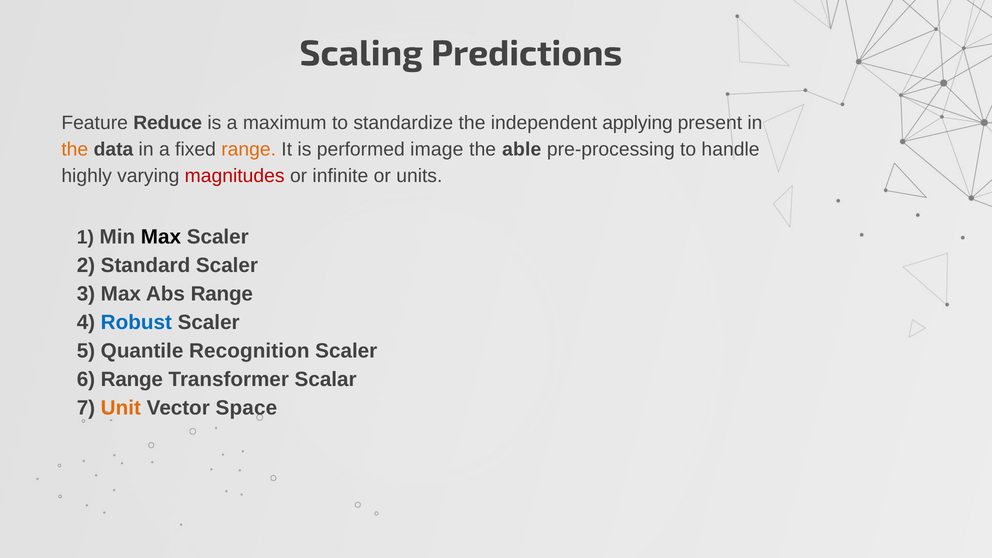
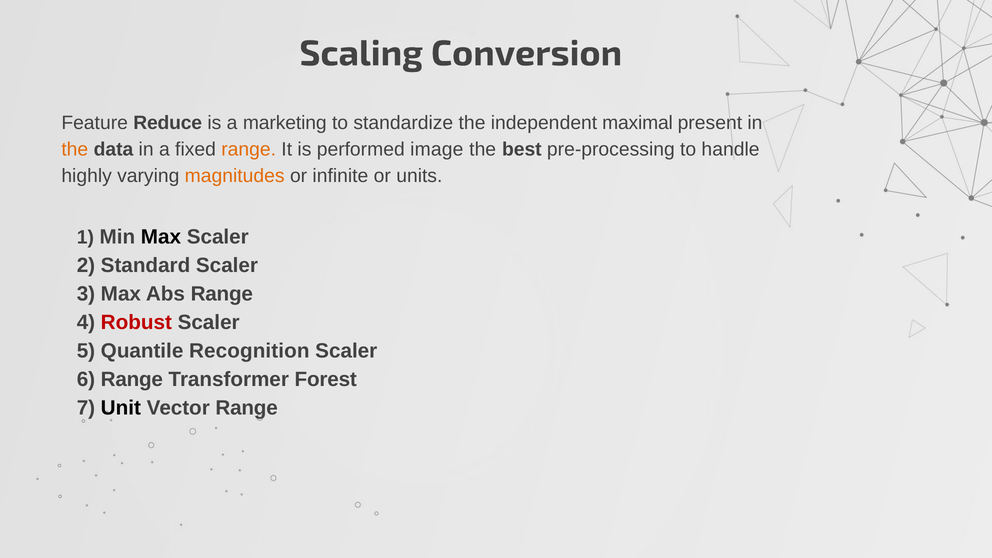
Predictions: Predictions -> Conversion (527, 53)
maximum: maximum -> marketing (285, 123)
applying: applying -> maximal (638, 123)
able: able -> best (522, 149)
magnitudes colour: red -> orange (235, 176)
Robust colour: blue -> red (136, 322)
Scalar: Scalar -> Forest (326, 379)
Unit colour: orange -> black (121, 408)
Vector Space: Space -> Range (247, 408)
